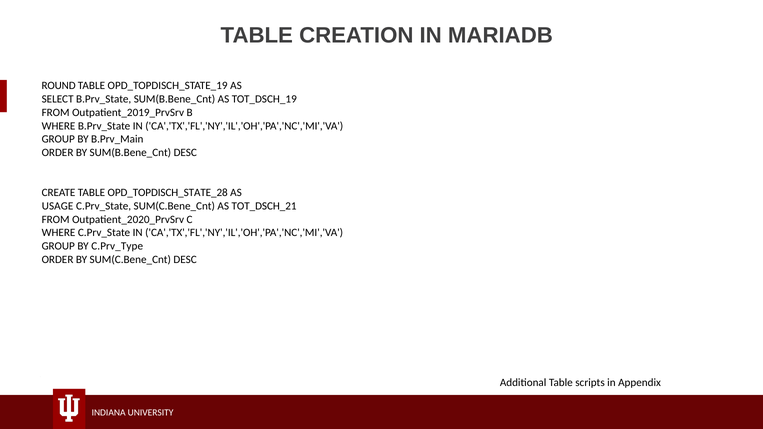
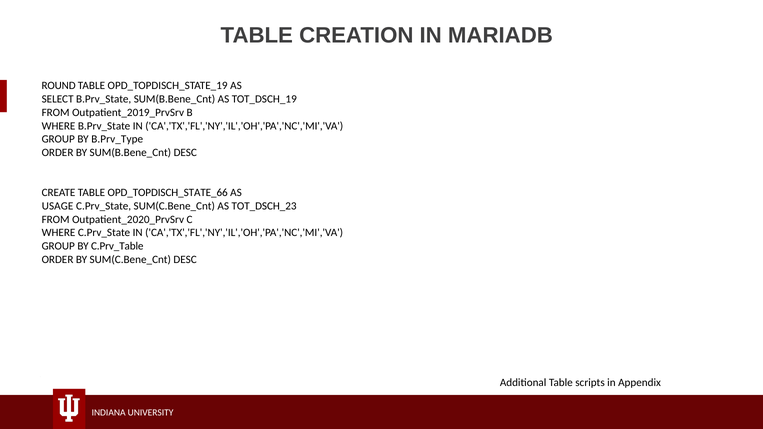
B.Prv_Main: B.Prv_Main -> B.Prv_Type (117, 139)
OPD_TOPDISCH_STATE_28: OPD_TOPDISCH_STATE_28 -> OPD_TOPDISCH_STATE_66 (168, 193)
TOT_DSCH_21: TOT_DSCH_21 -> TOT_DSCH_23 (264, 206)
C.Prv_Type: C.Prv_Type -> C.Prv_Table (117, 246)
